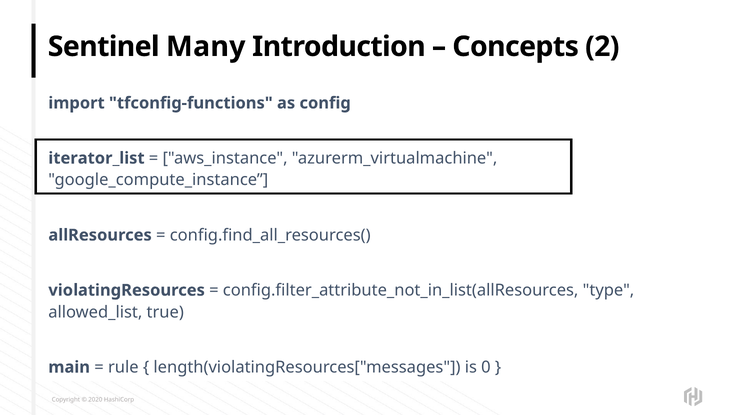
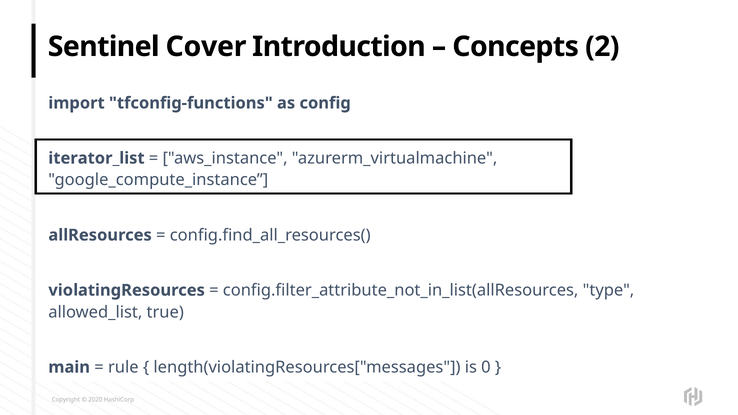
Many: Many -> Cover (206, 47)
